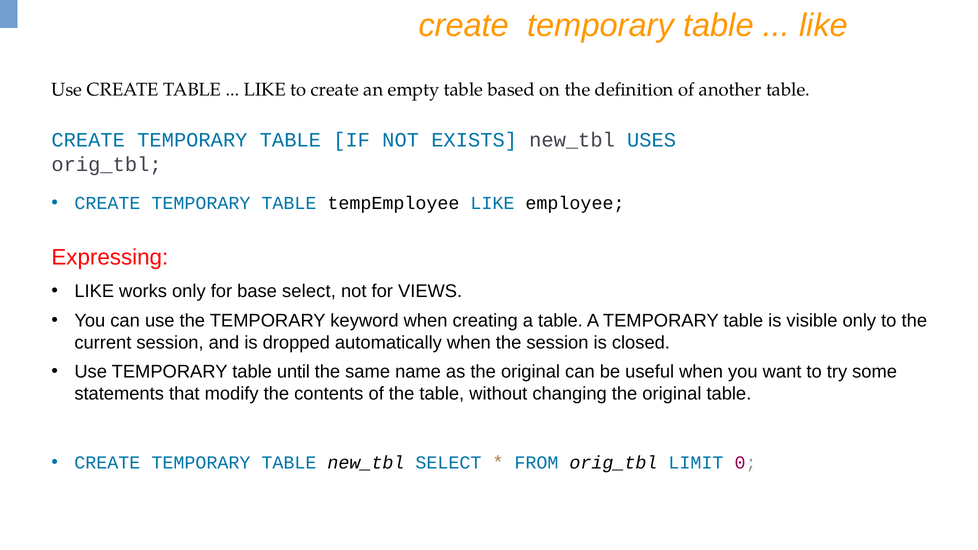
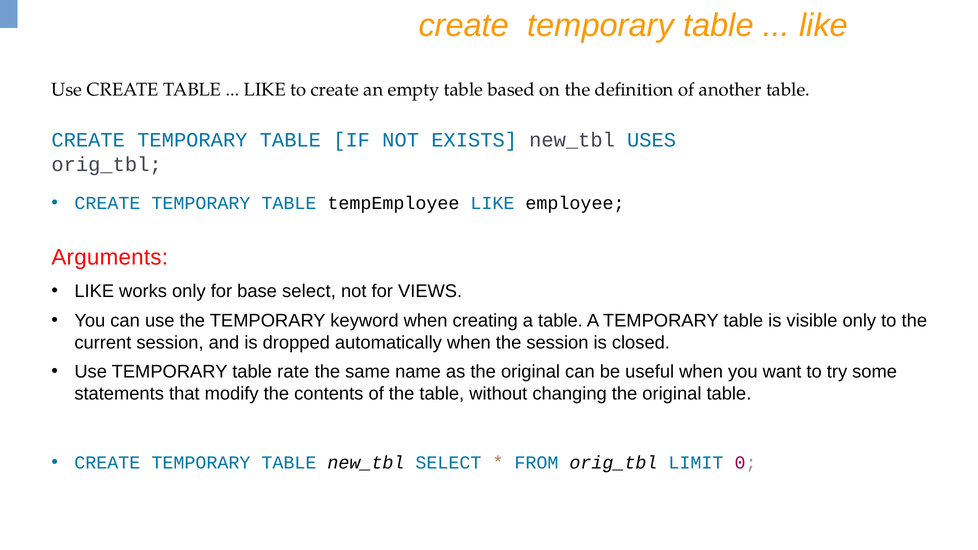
Expressing: Expressing -> Arguments (110, 257)
until: until -> rate (293, 372)
